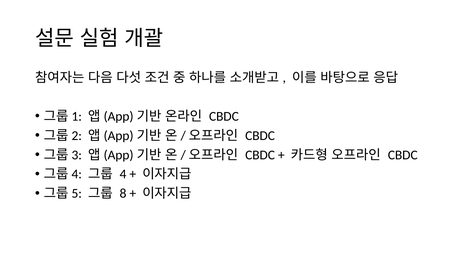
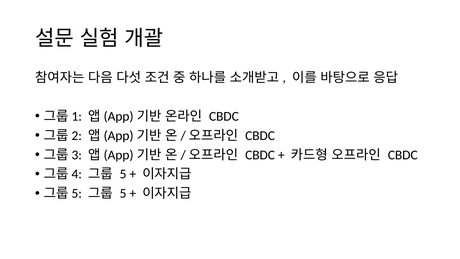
4: 4 -> 5 (123, 174)
8: 8 -> 5 (123, 193)
